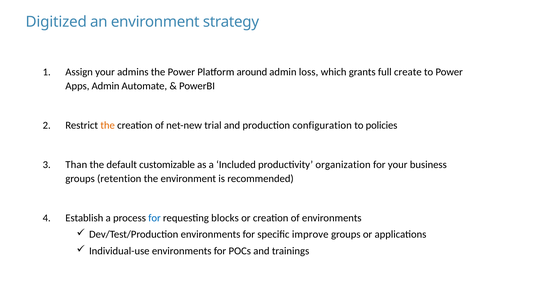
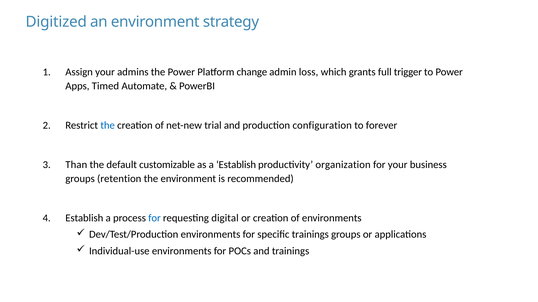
around: around -> change (252, 72)
create: create -> trigger (408, 72)
Apps Admin: Admin -> Timed (105, 86)
the colour: orange -> blue (108, 126)
policies: policies -> forever (382, 126)
a Included: Included -> Establish (236, 165)
blocks: blocks -> digital (225, 219)
specific improve: improve -> trainings (310, 235)
